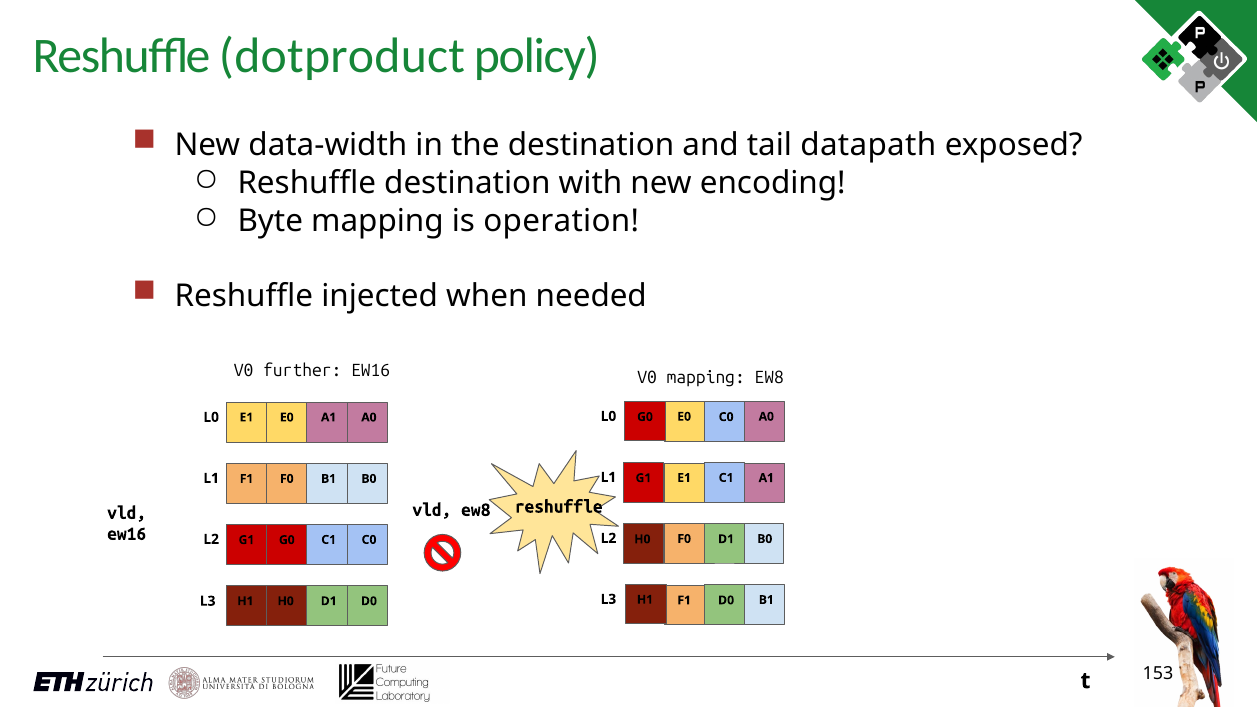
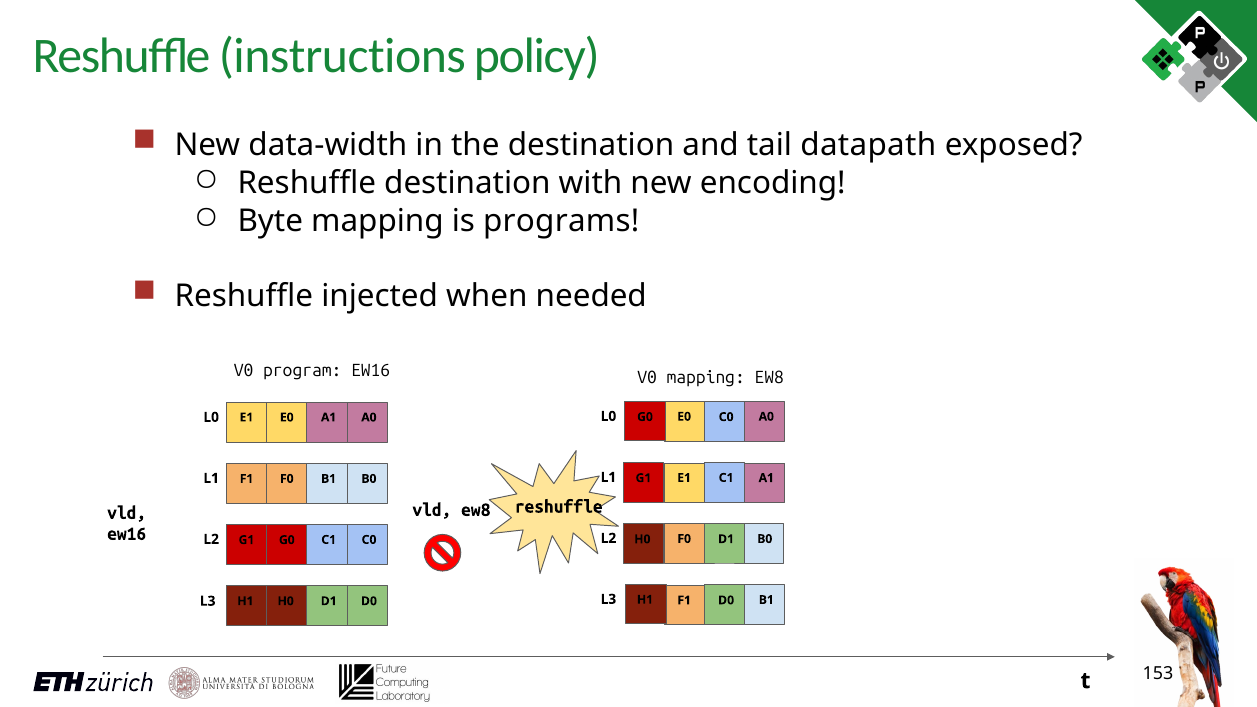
dotproduct: dotproduct -> instructions (342, 56)
operation: operation -> programs (561, 221)
further: further -> program (302, 371)
